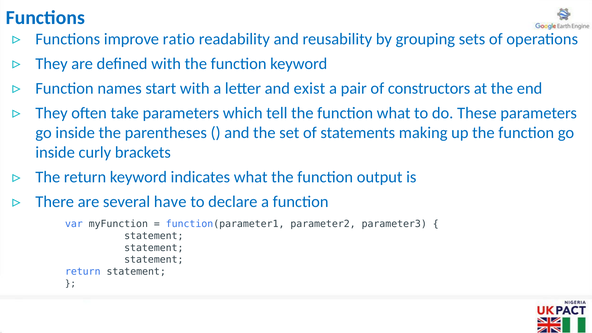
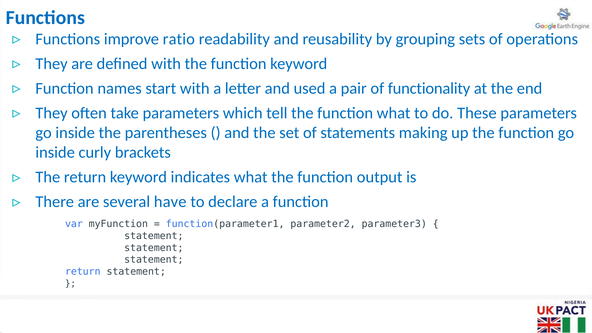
exist: exist -> used (310, 88)
constructors: constructors -> functionality (429, 88)
